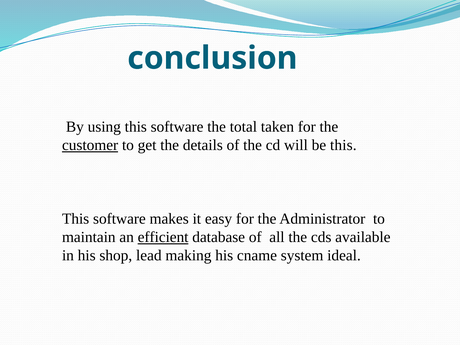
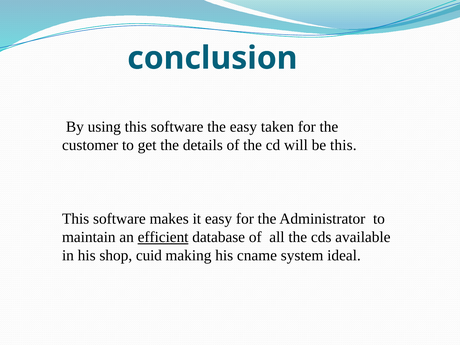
the total: total -> easy (243, 127)
customer underline: present -> none (90, 145)
lead: lead -> cuid (149, 256)
